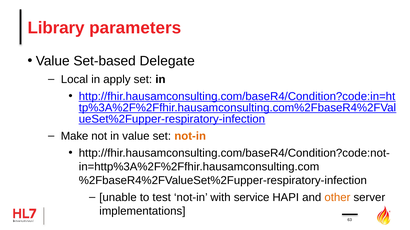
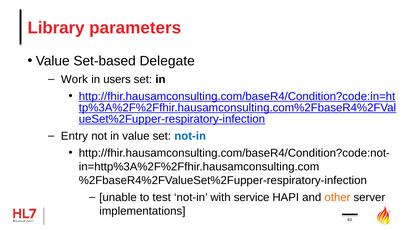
Local: Local -> Work (74, 80)
apply: apply -> users (117, 80)
Make: Make -> Entry (74, 137)
not-in colour: orange -> blue (190, 137)
